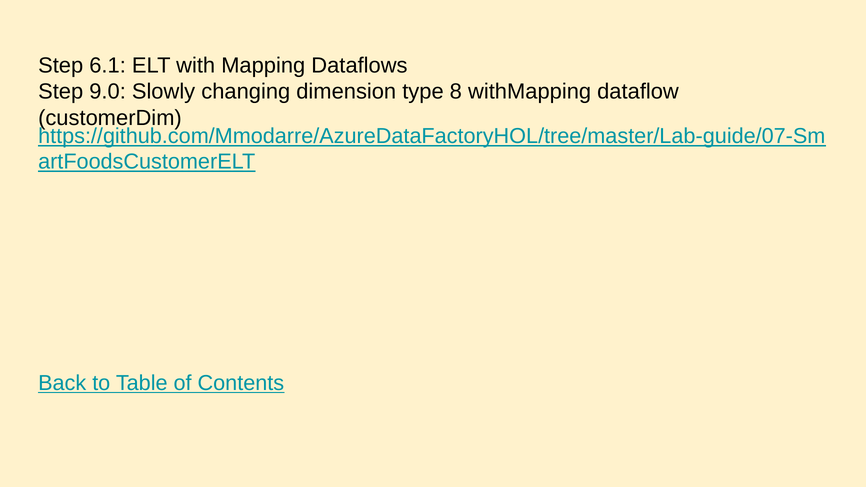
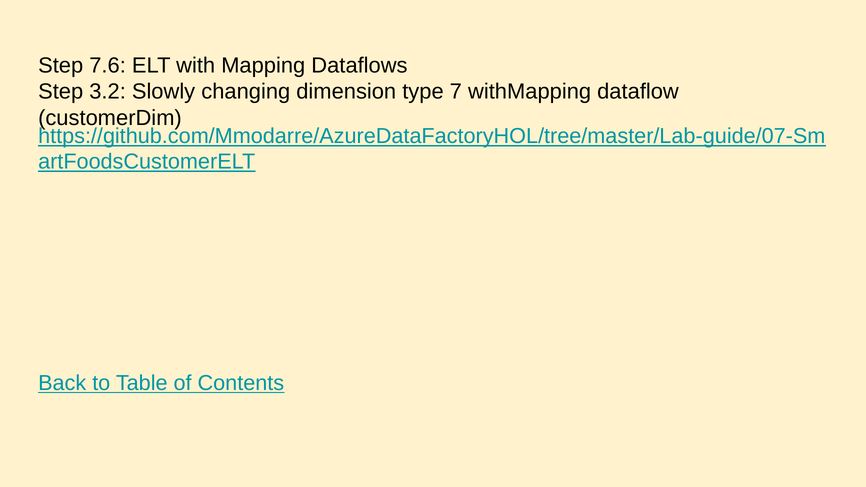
6.1: 6.1 -> 7.6 (108, 65)
9.0: 9.0 -> 3.2 (108, 92)
8: 8 -> 7 (456, 92)
